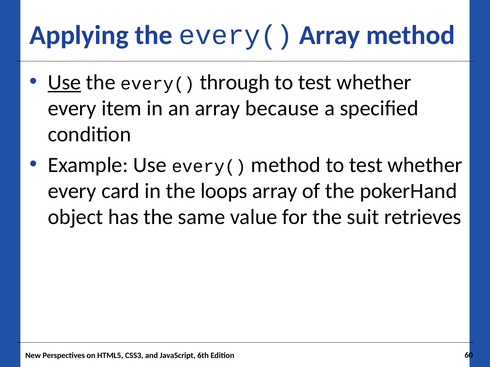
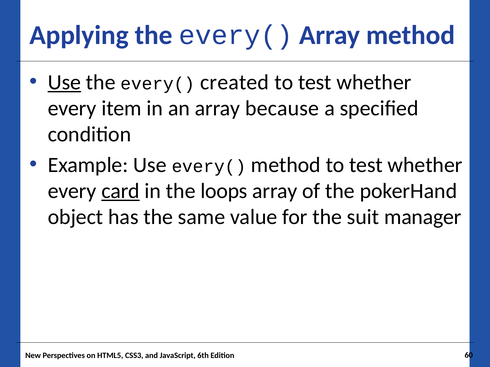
through: through -> created (235, 82)
card underline: none -> present (121, 191)
retrieves: retrieves -> manager (423, 217)
